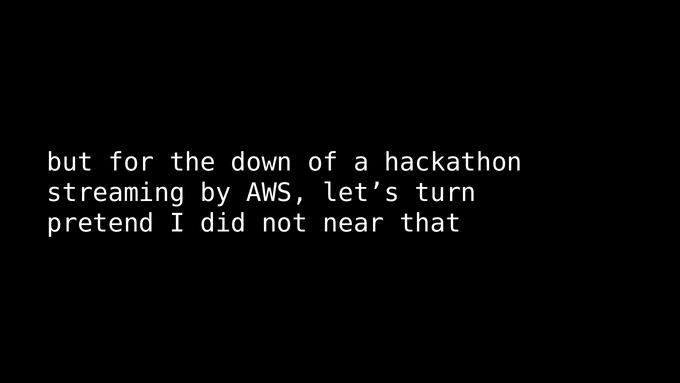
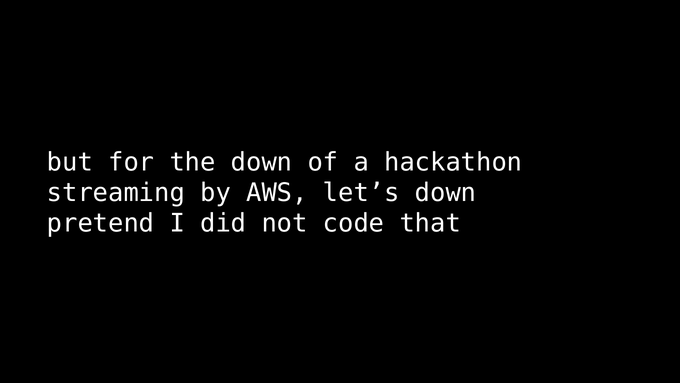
let’s turn: turn -> down (446, 192)
near: near -> code (354, 223)
